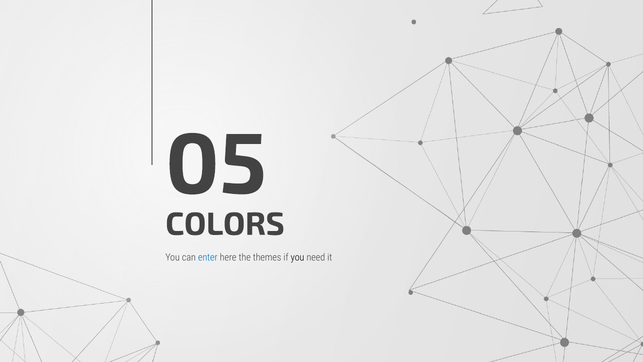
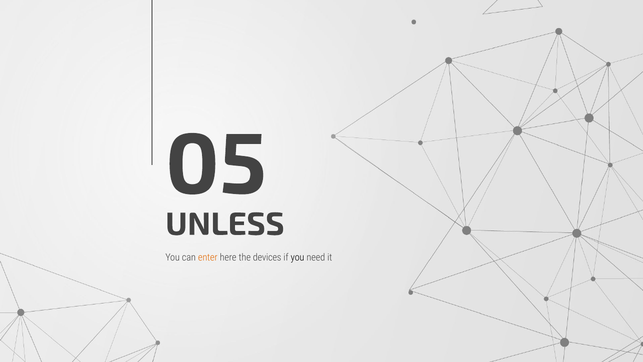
COLORS: COLORS -> UNLESS (225, 224)
enter colour: blue -> orange (208, 257)
themes: themes -> devices (267, 257)
